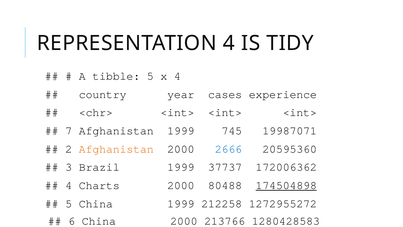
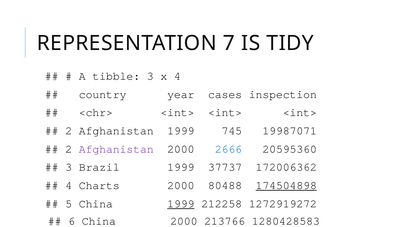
REPRESENTATION 4: 4 -> 7 (229, 43)
tibble 5: 5 -> 3 (150, 76)
experience: experience -> inspection (283, 94)
7: 7 -> 2 (69, 131)
Afghanistan colour: orange -> purple (116, 149)
1999 underline: none -> present (181, 203)
1272955272: 1272955272 -> 1272919272 (283, 203)
